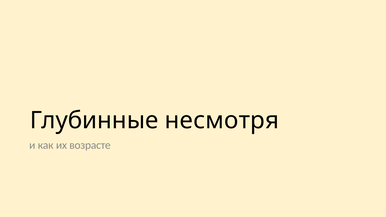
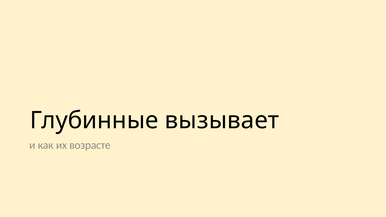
несмотря: несмотря -> вызывает (222, 120)
